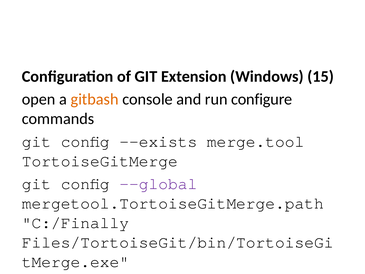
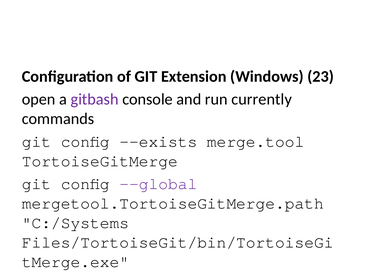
15: 15 -> 23 (321, 77)
gitbash colour: orange -> purple (95, 99)
configure: configure -> currently (262, 99)
C:/Finally: C:/Finally -> C:/Systems (75, 223)
